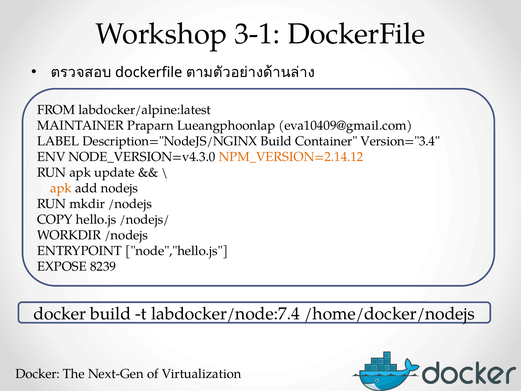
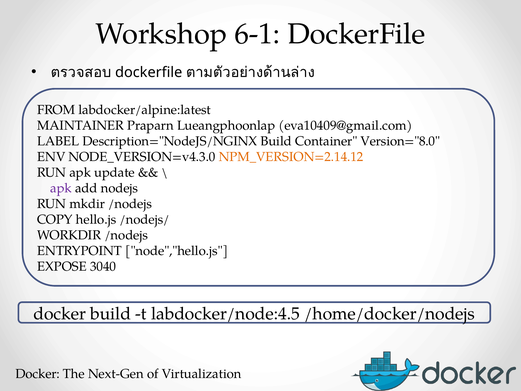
3-1: 3-1 -> 6-1 (257, 34)
Version="3.4: Version="3.4 -> Version="8.0 (400, 141)
apk colour: orange -> purple (61, 188)
8239: 8239 -> 3040 (103, 266)
labdocker/node:7.4: labdocker/node:7.4 -> labdocker/node:4.5 (225, 313)
